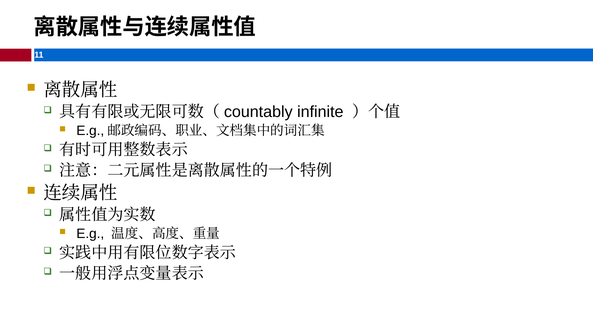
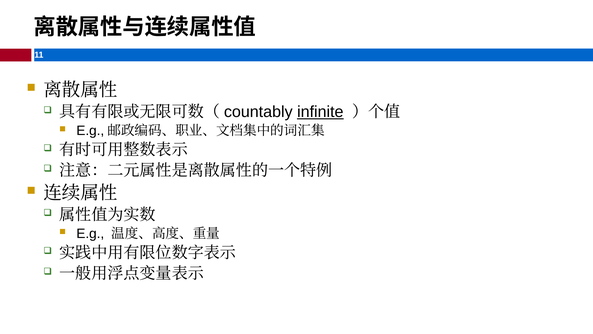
infinite underline: none -> present (320, 112)
